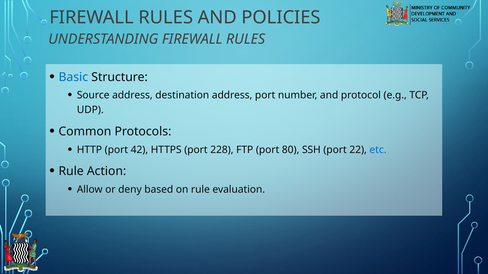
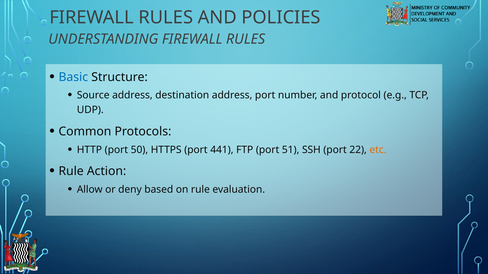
42: 42 -> 50 (139, 150)
228: 228 -> 441 (222, 150)
80: 80 -> 51 (291, 150)
etc colour: blue -> orange (378, 150)
